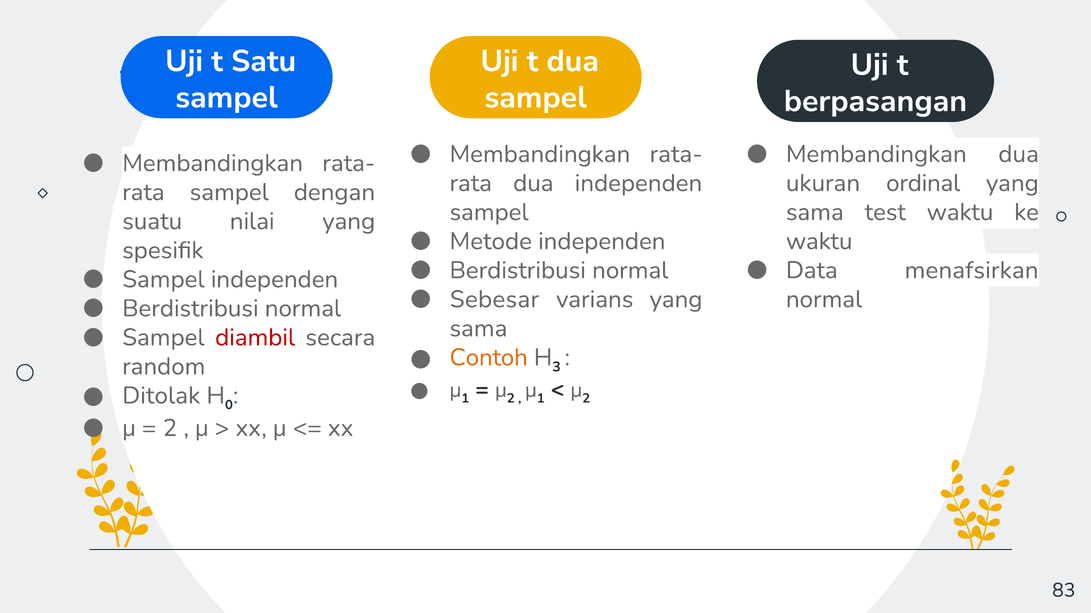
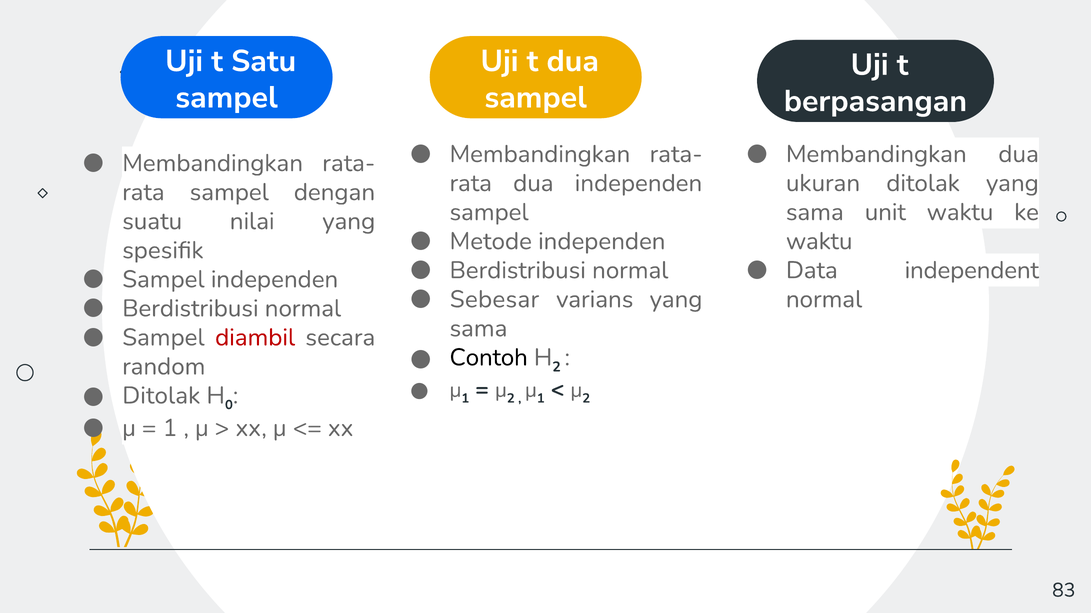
ukuran ordinal: ordinal -> ditolak (923, 183)
test: test -> unit (885, 212)
menafsirkan: menafsirkan -> independent (972, 271)
Contoh colour: orange -> black (489, 358)
3: 3 -> 2 (557, 367)
2: 2 -> 1 (170, 428)
